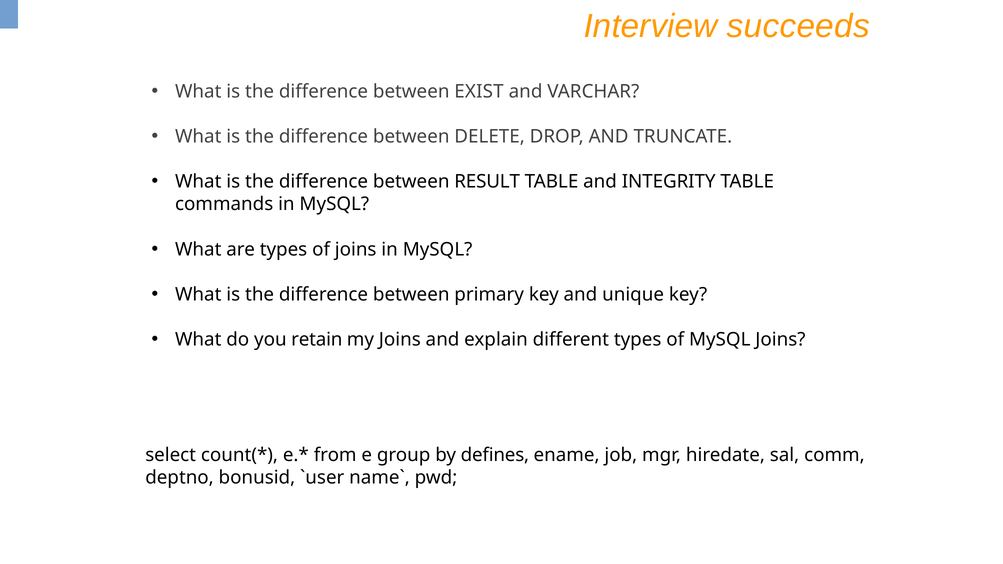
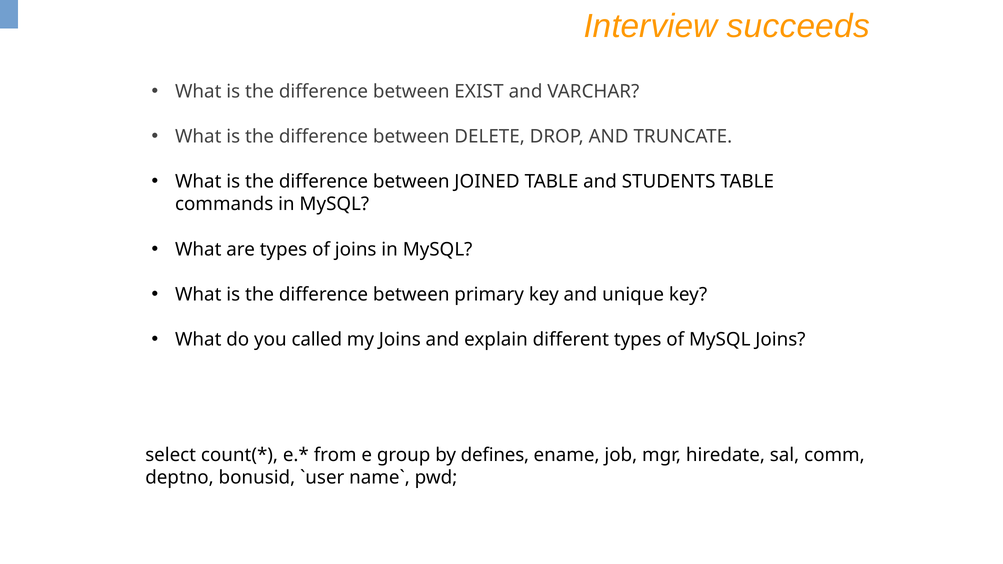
RESULT: RESULT -> JOINED (487, 182)
INTEGRITY: INTEGRITY -> STUDENTS (669, 182)
retain: retain -> called (317, 340)
